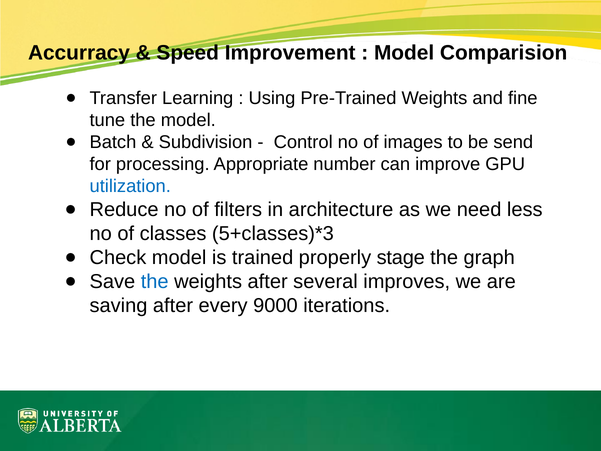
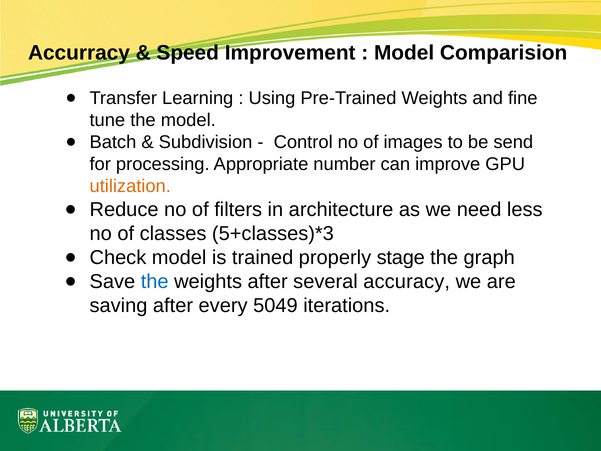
utilization colour: blue -> orange (130, 186)
improves: improves -> accuracy (407, 282)
9000: 9000 -> 5049 (275, 306)
